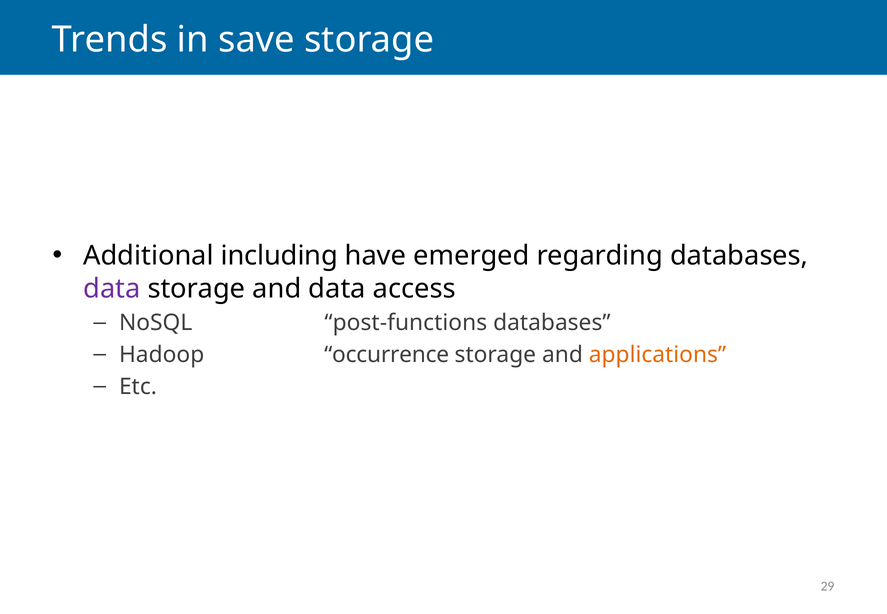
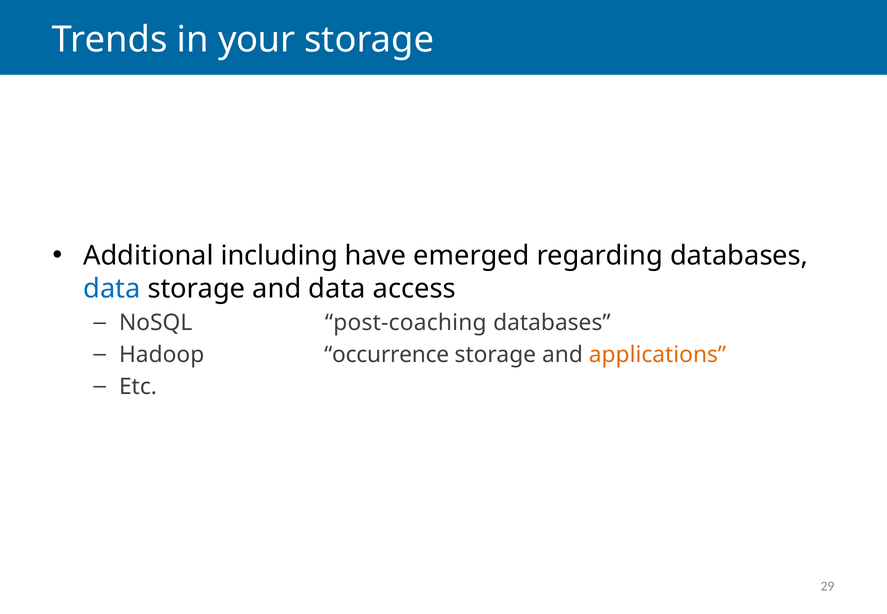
save: save -> your (257, 40)
data colour: purple -> blue (112, 289)
post-functions: post-functions -> post-coaching (406, 323)
